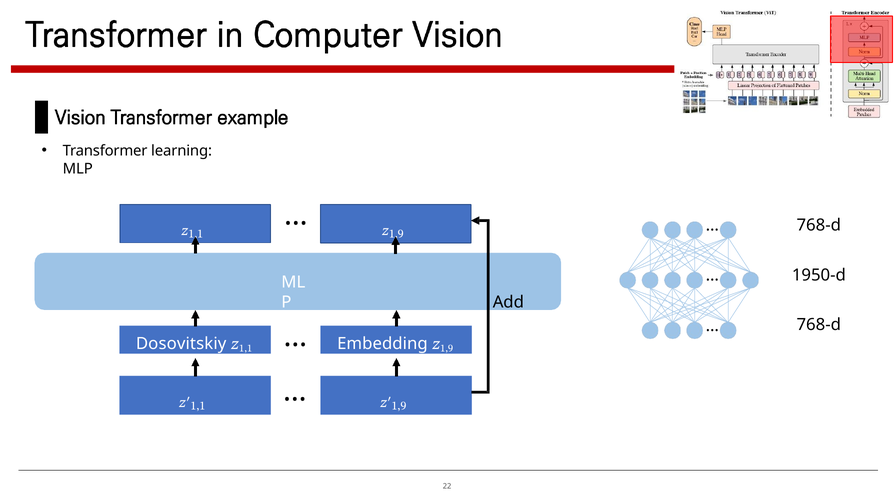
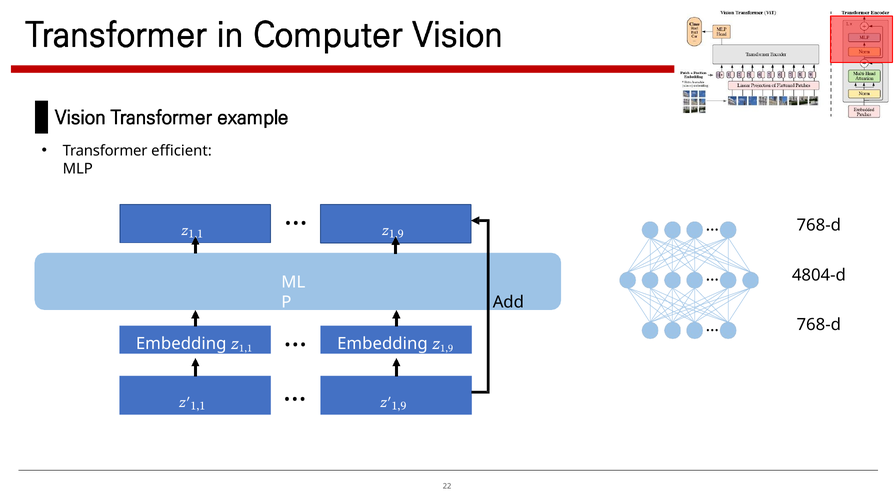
learning: learning -> efficient (181, 151)
1950-d: 1950-d -> 4804-d (819, 275)
Dosovitskiy: Dosovitskiy -> Embedding (181, 343)
